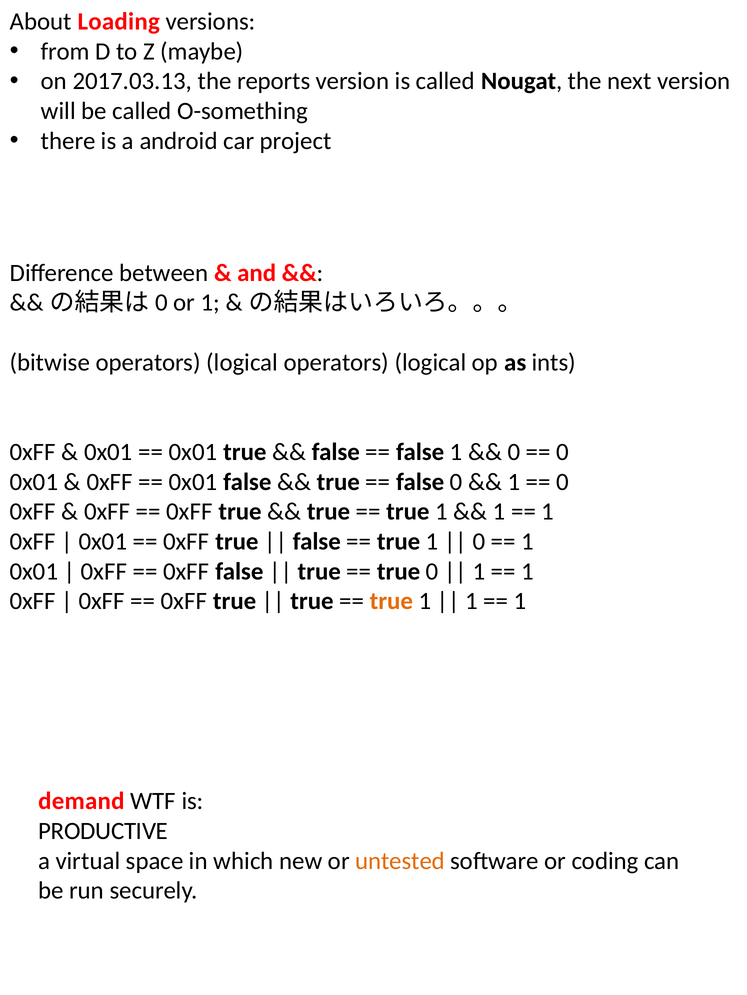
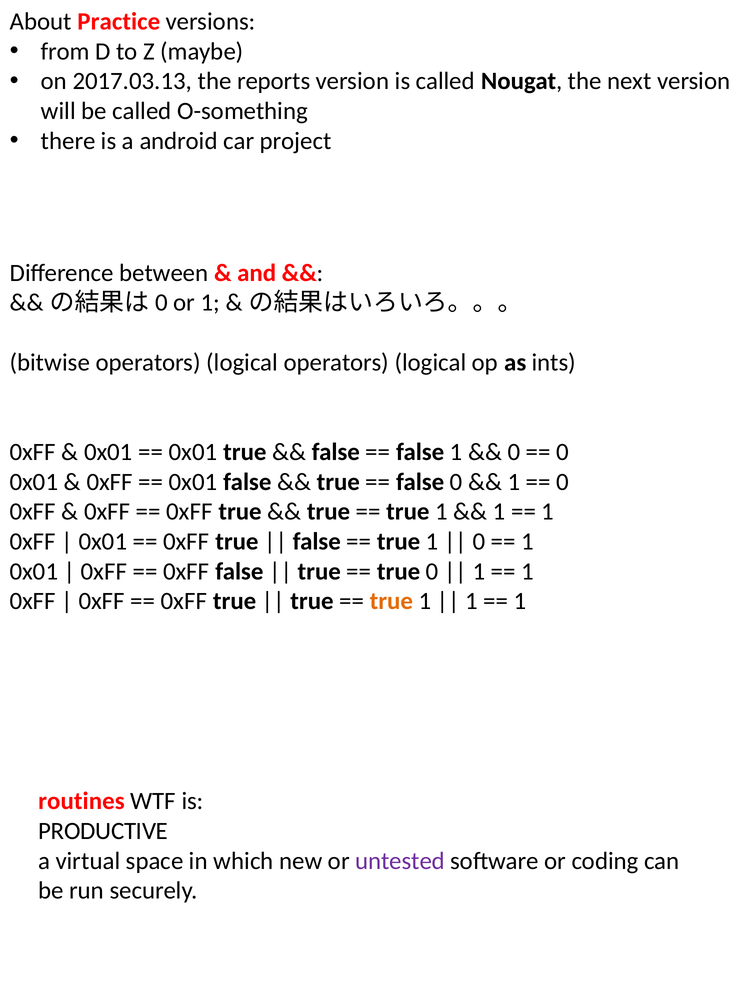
Loading: Loading -> Practice (119, 22)
demand: demand -> routines (81, 802)
untested colour: orange -> purple (400, 862)
